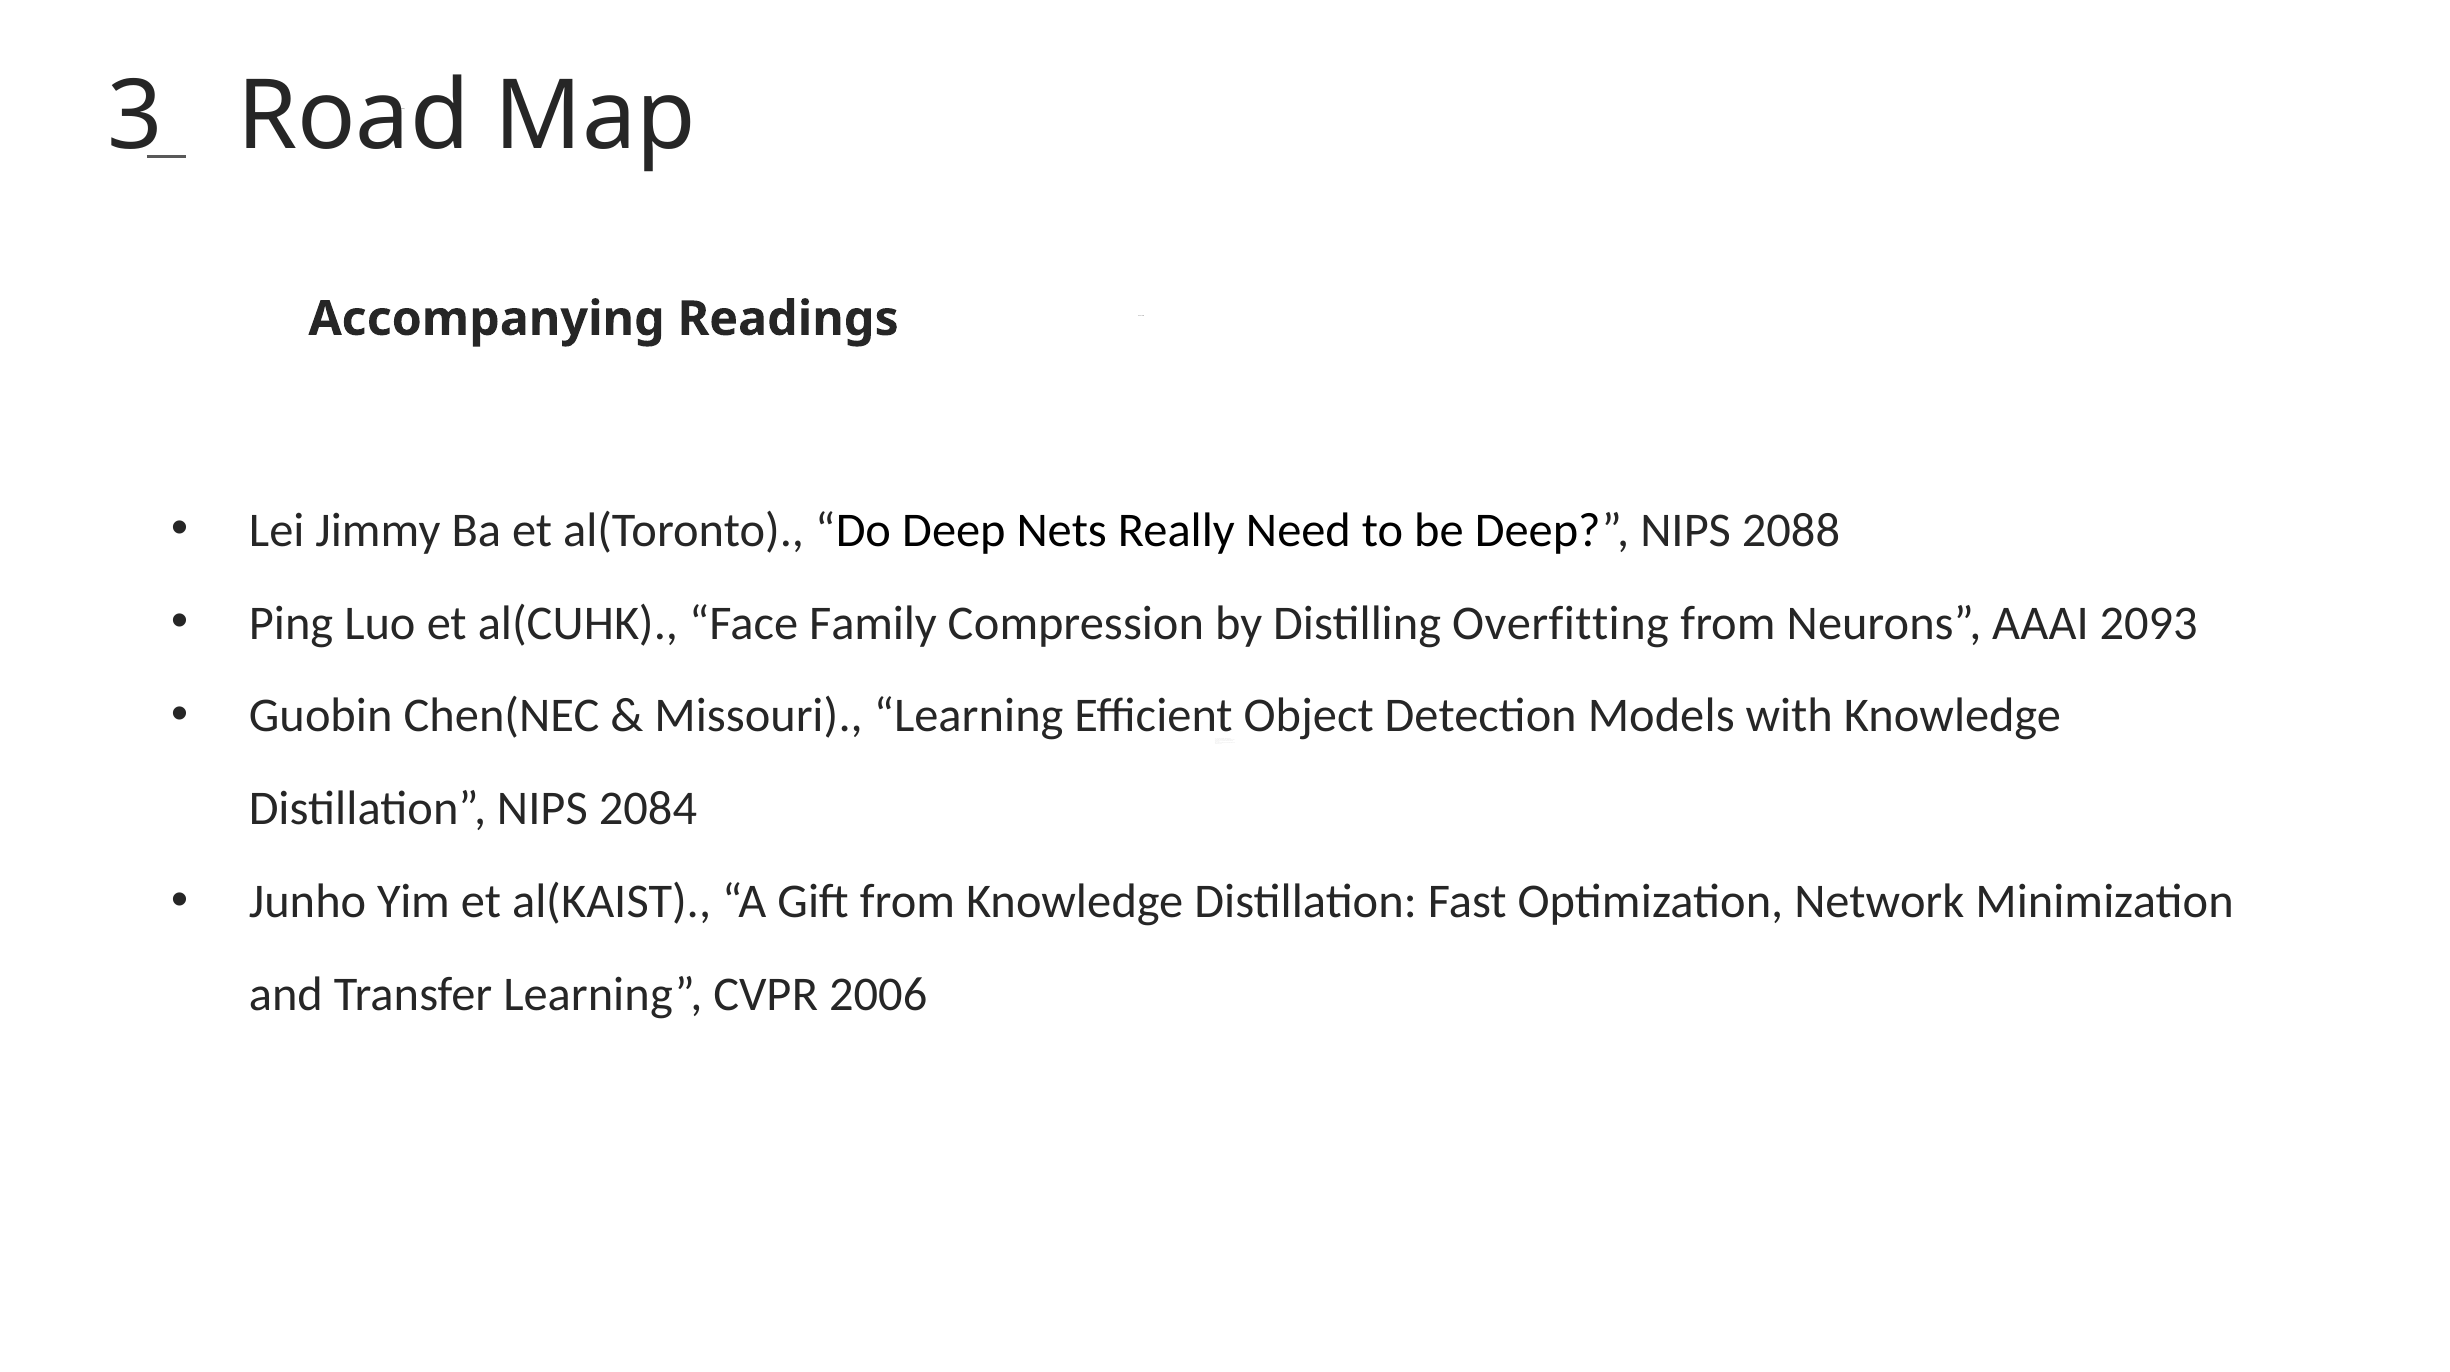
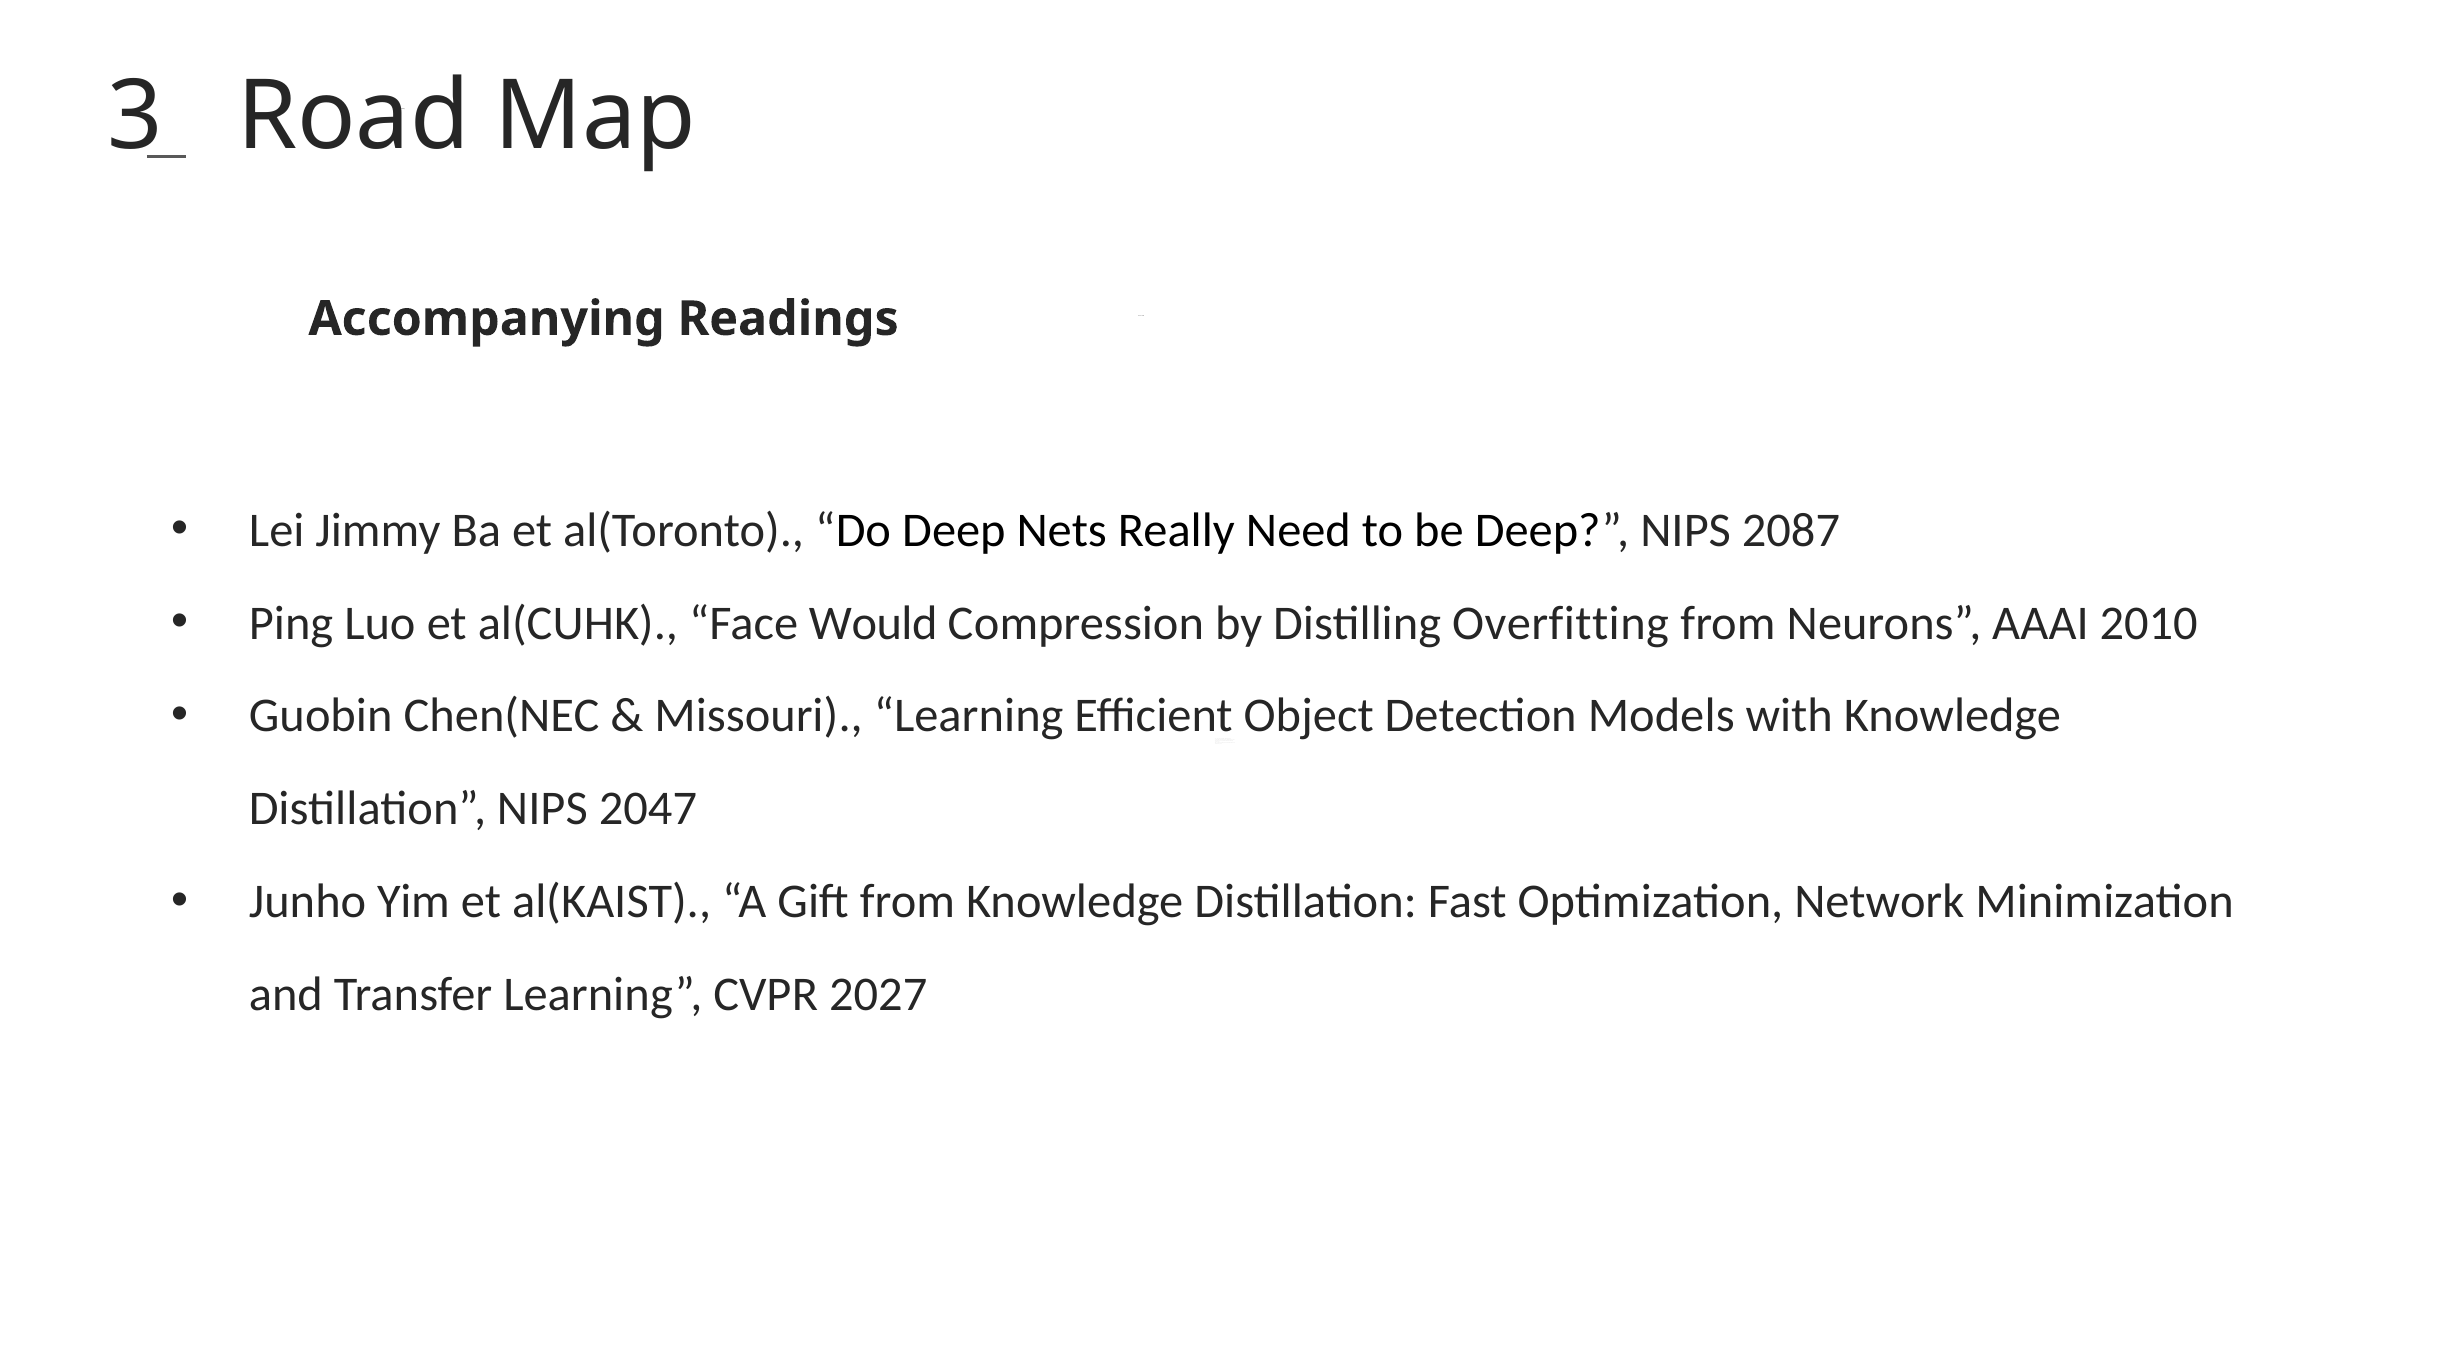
2088: 2088 -> 2087 (1791, 530)
Family: Family -> Would (873, 623)
2093: 2093 -> 2010 (2149, 623)
2084: 2084 -> 2047 (648, 809)
2006: 2006 -> 2027 (878, 995)
